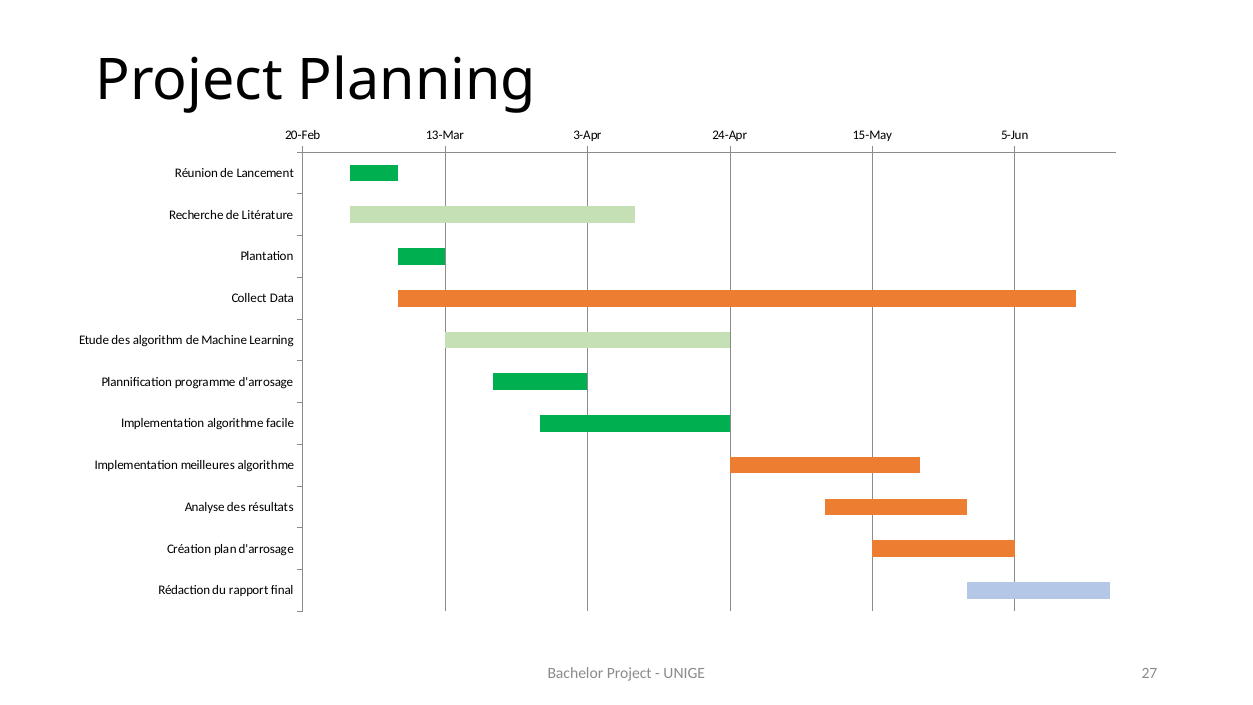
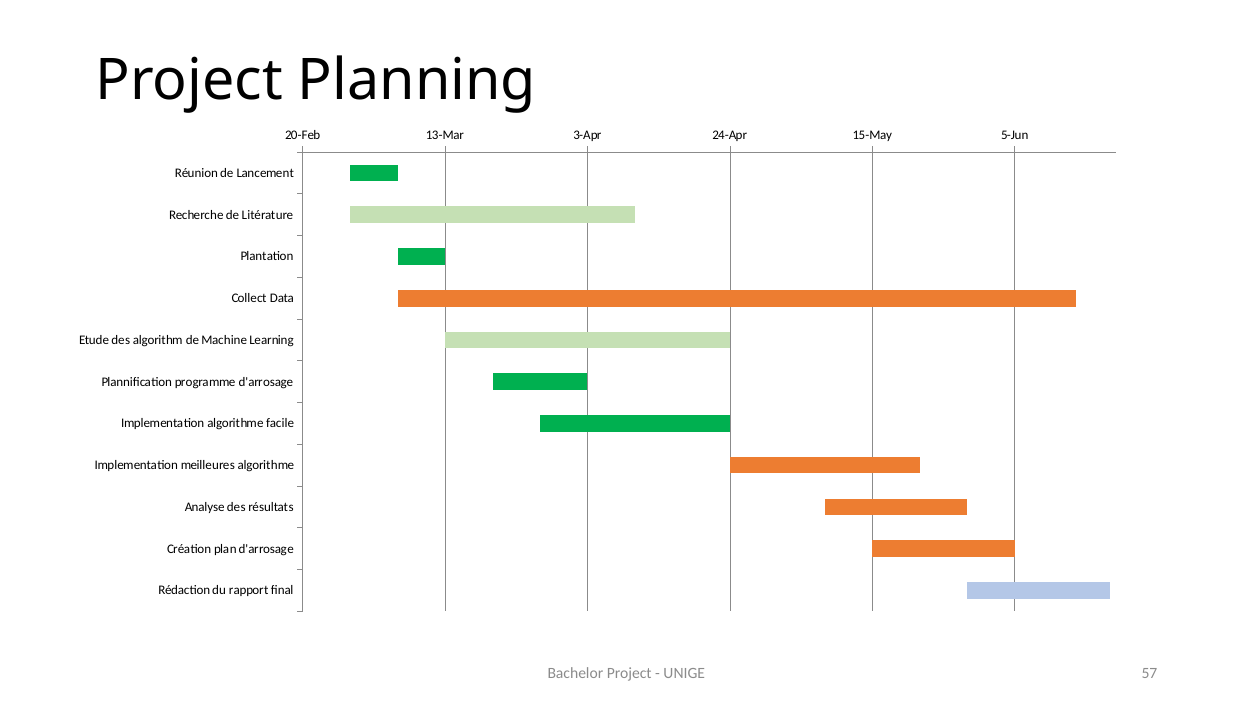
27: 27 -> 57 (1149, 673)
